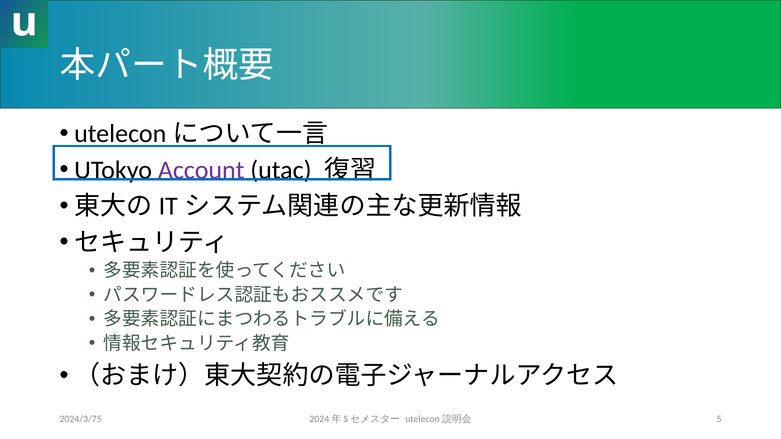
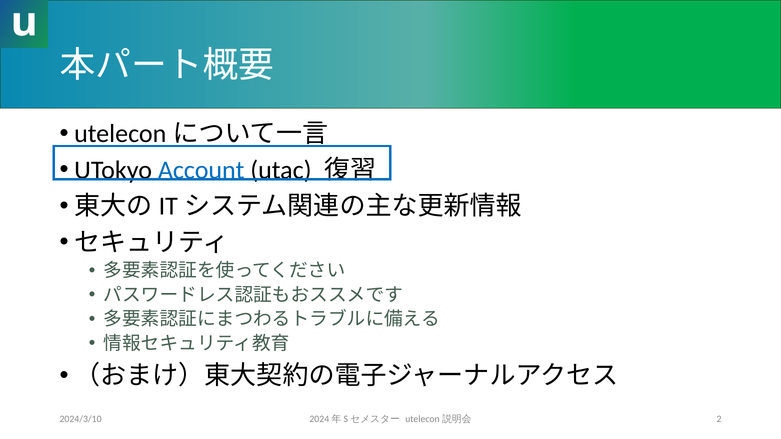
Account colour: purple -> blue (201, 170)
2024/3/75: 2024/3/75 -> 2024/3/10 (81, 420)
5: 5 -> 2 (719, 419)
